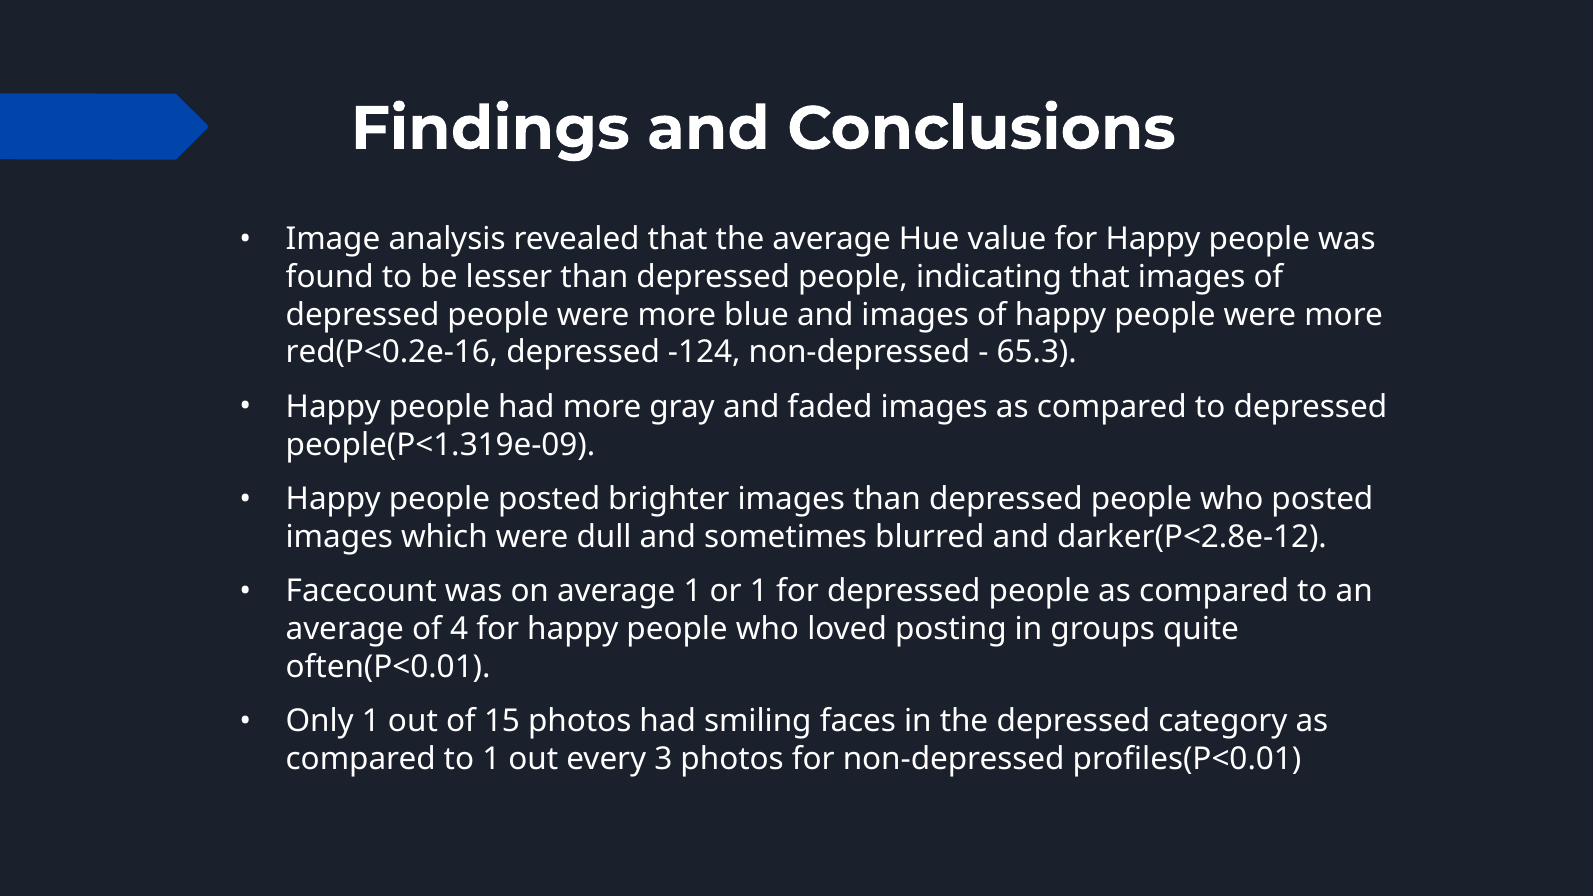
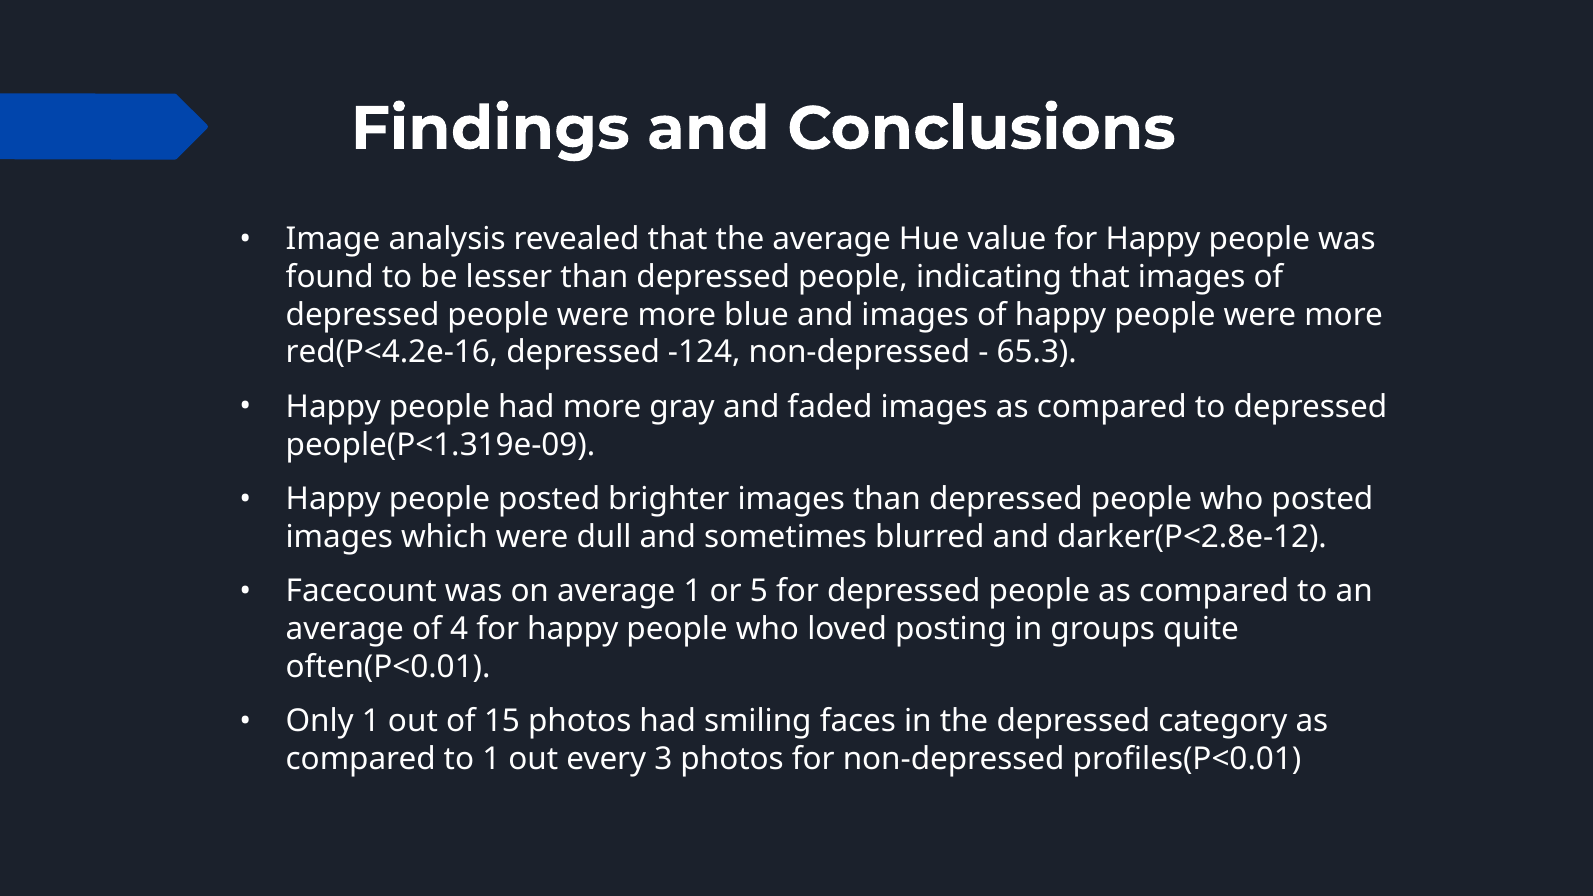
red(P<0.2e-16: red(P<0.2e-16 -> red(P<4.2e-16 (392, 353)
or 1: 1 -> 5 (759, 591)
